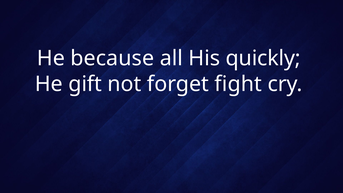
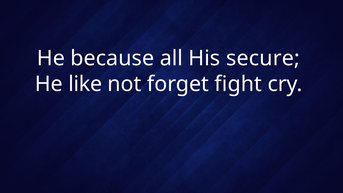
quickly: quickly -> secure (263, 58)
gift: gift -> like (85, 84)
